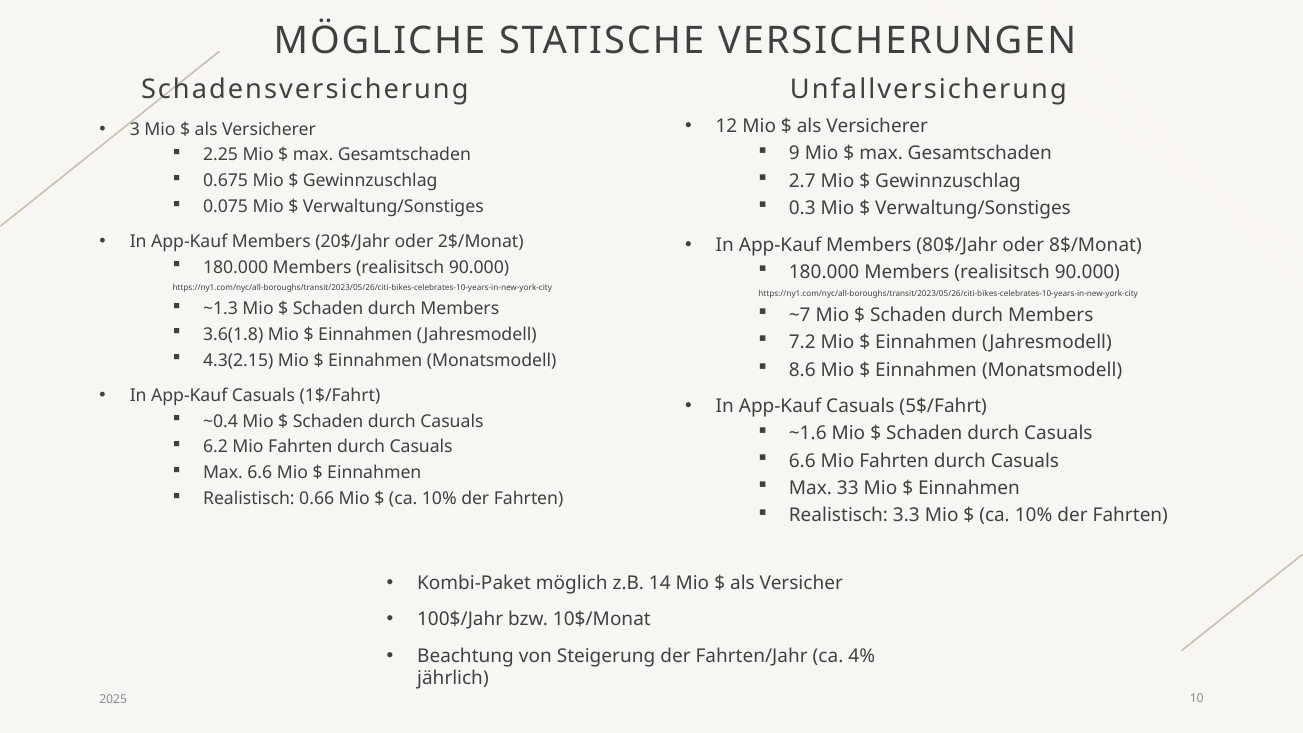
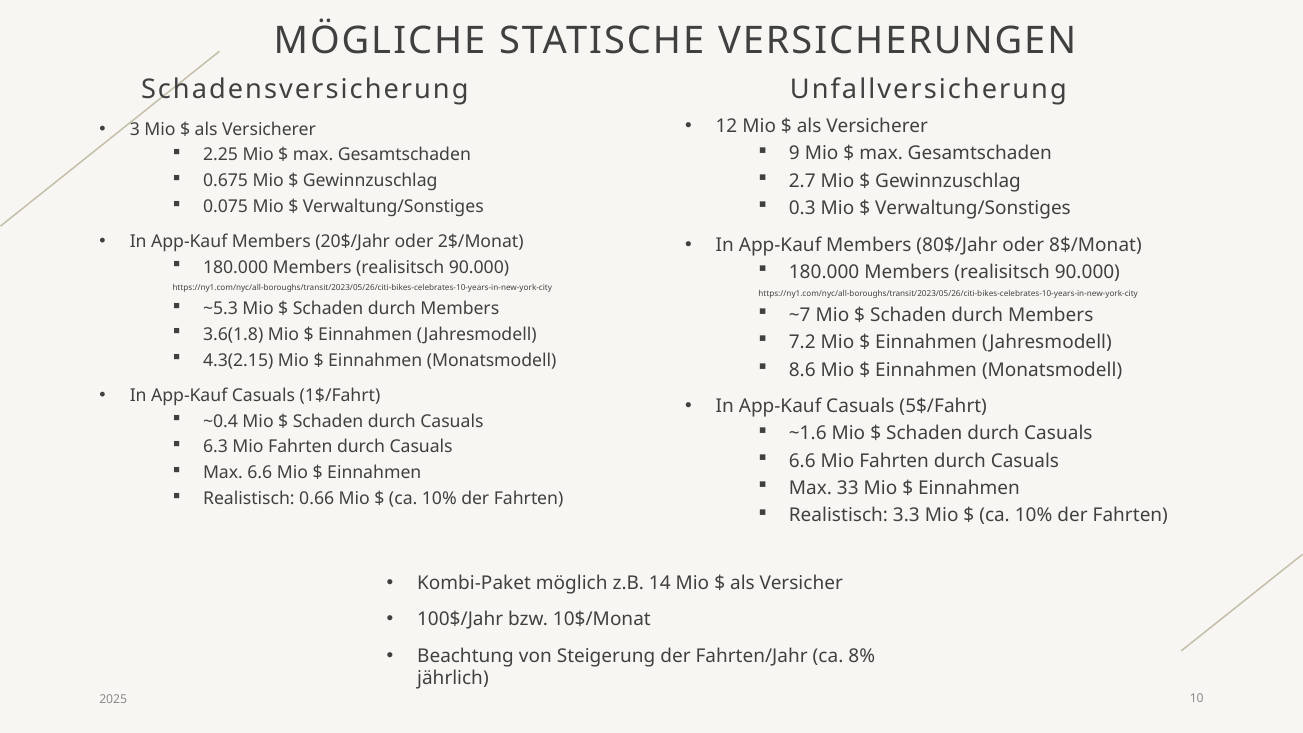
~1.3: ~1.3 -> ~5.3 (221, 309)
6.2: 6.2 -> 6.3 (216, 447)
4%: 4% -> 8% (862, 656)
